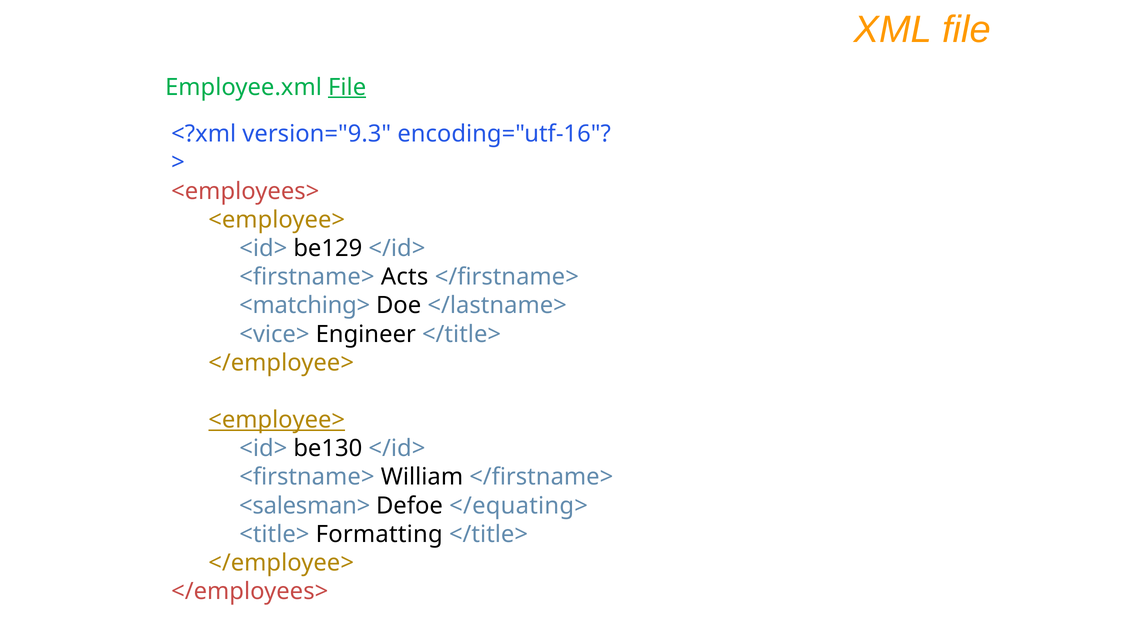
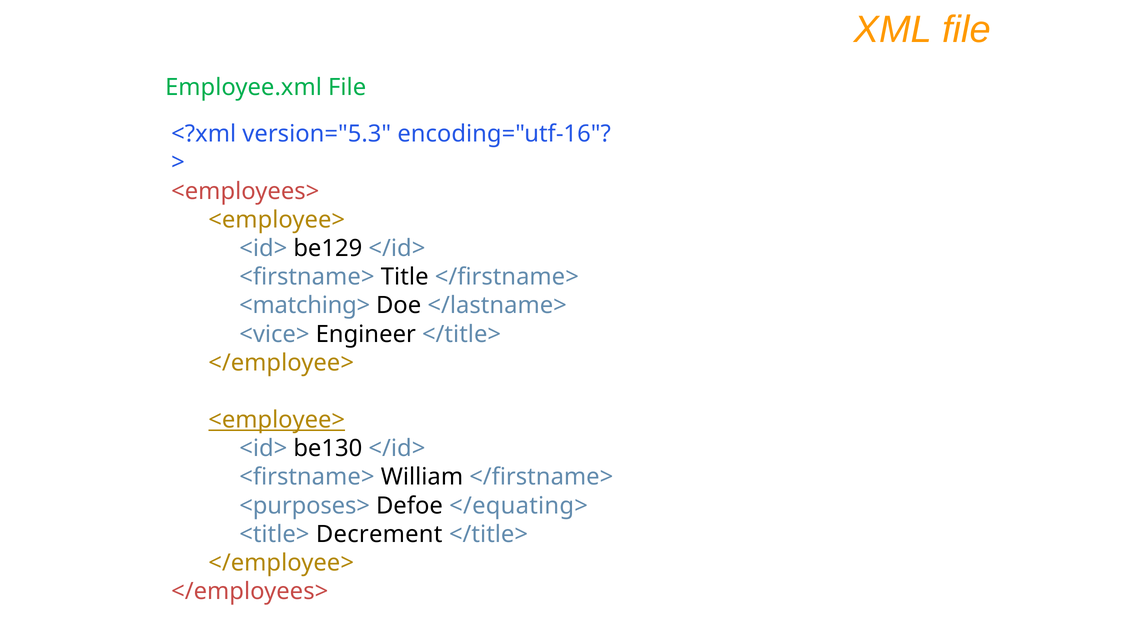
File underline: present -> none (347, 87)
version="9.3: version="9.3 -> version="5.3 (317, 134)
Acts: Acts -> Title (405, 277)
<salesman>: <salesman> -> <purposes> (305, 505)
Formatting: Formatting -> Decrement (379, 534)
